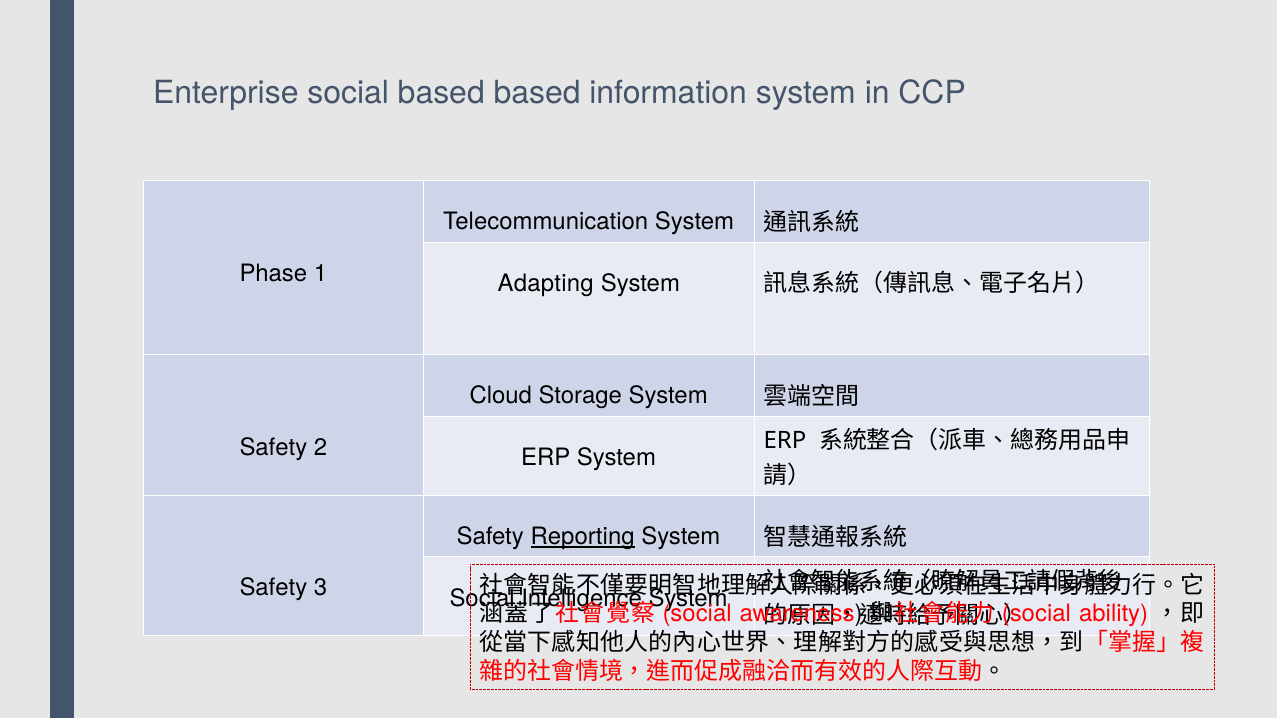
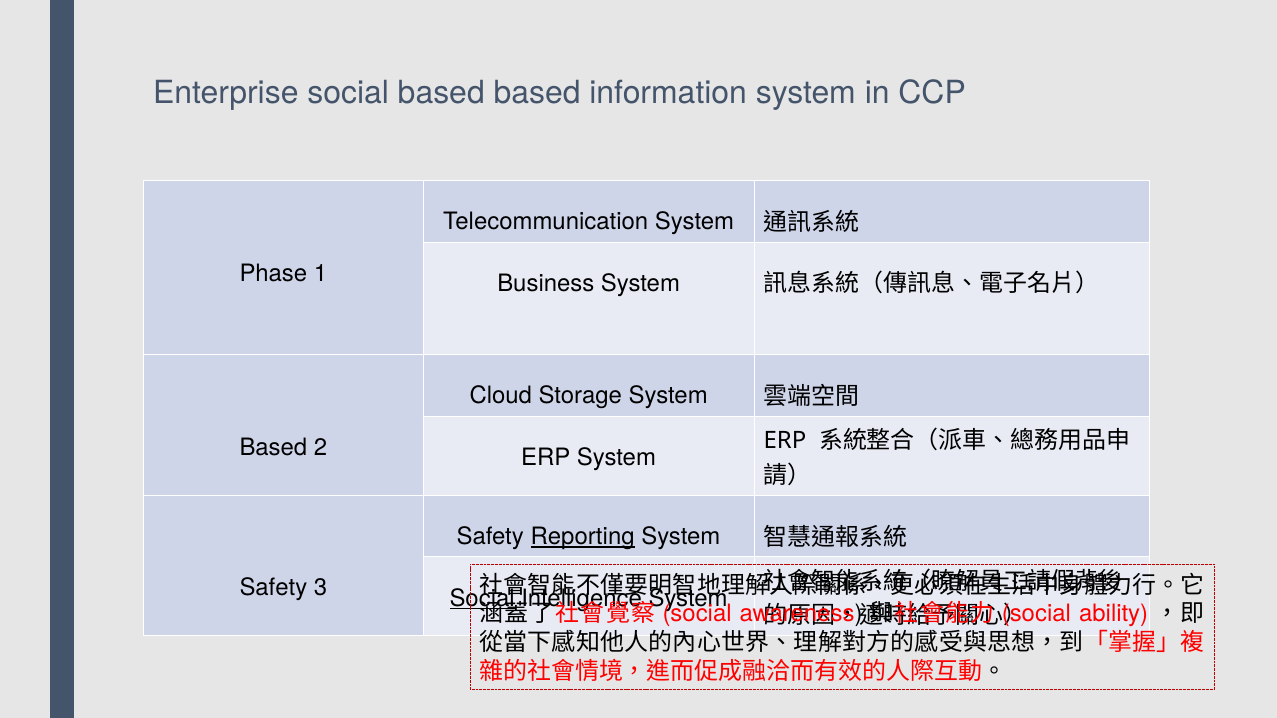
Adapting: Adapting -> Business (546, 284)
Safety: Safety -> Based (273, 448)
Social underline: none -> present (482, 598)
